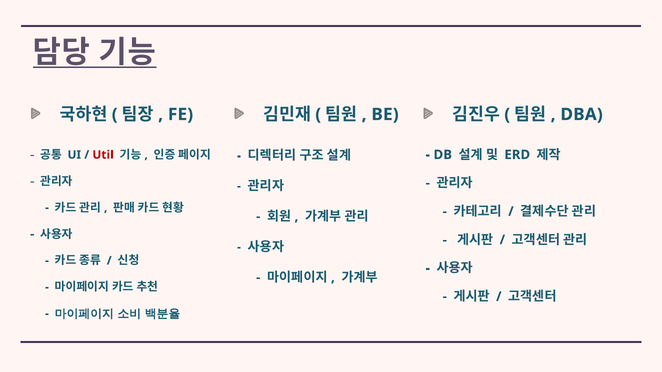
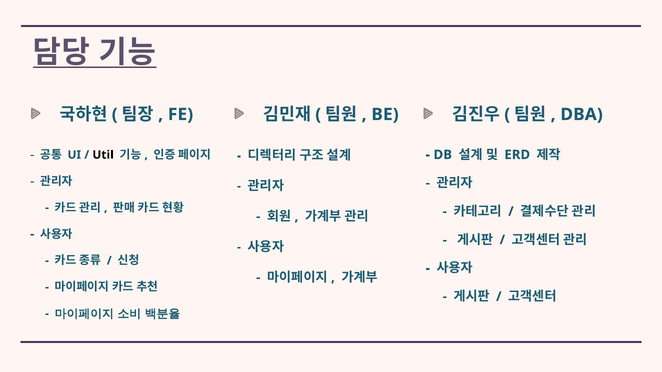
Util colour: red -> black (103, 155)
